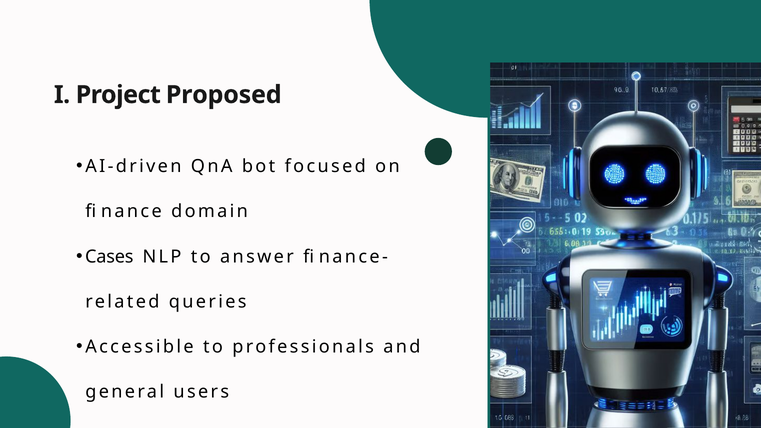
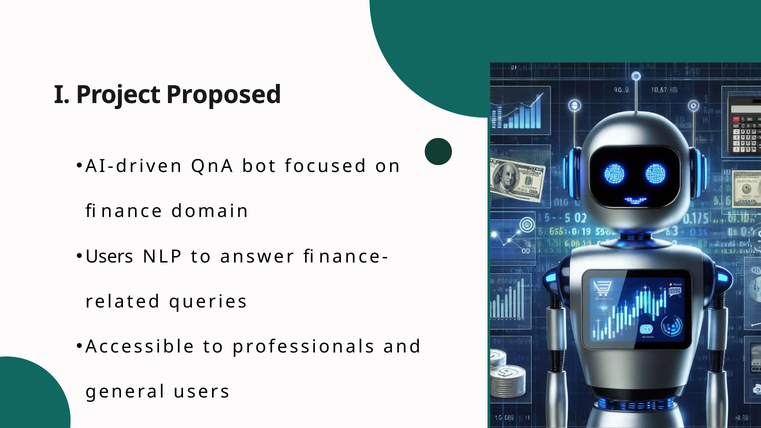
Cases: Cases -> Users (109, 257)
